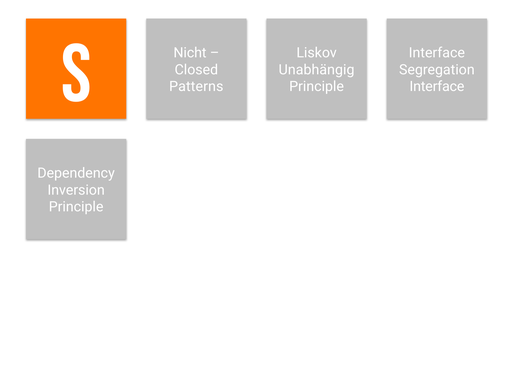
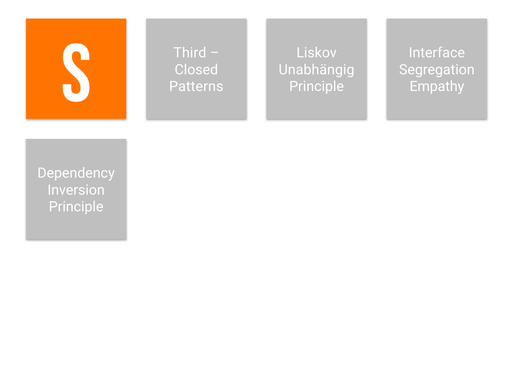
Nicht: Nicht -> Third (190, 53)
Interface: Interface -> Empathy (437, 87)
